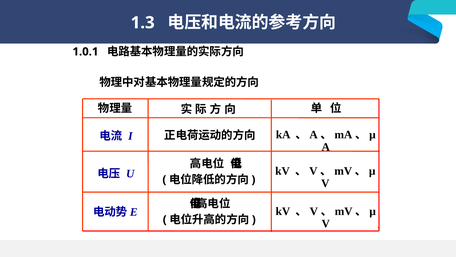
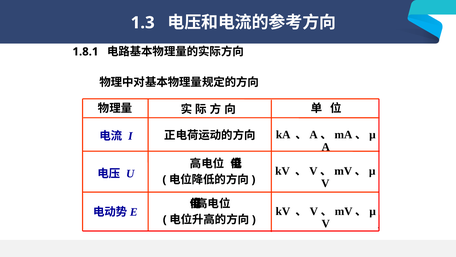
1.0.1: 1.0.1 -> 1.8.1 (85, 52)
